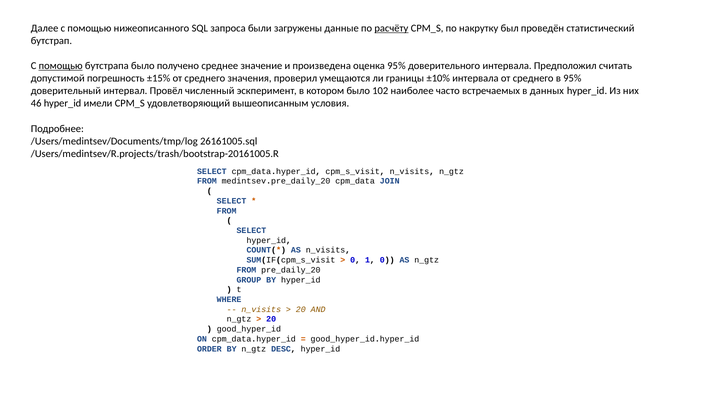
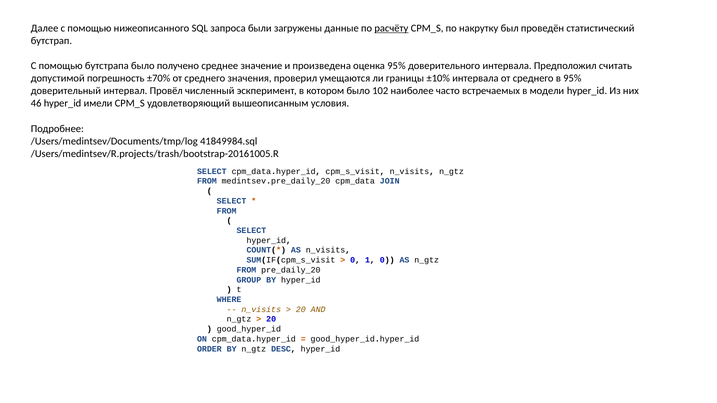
помощью underline: present -> none (61, 66)
±15%: ±15% -> ±70% (159, 79)
данных: данных -> модели (547, 91)
26161005.sql: 26161005.sql -> 41849984.sql (229, 141)
